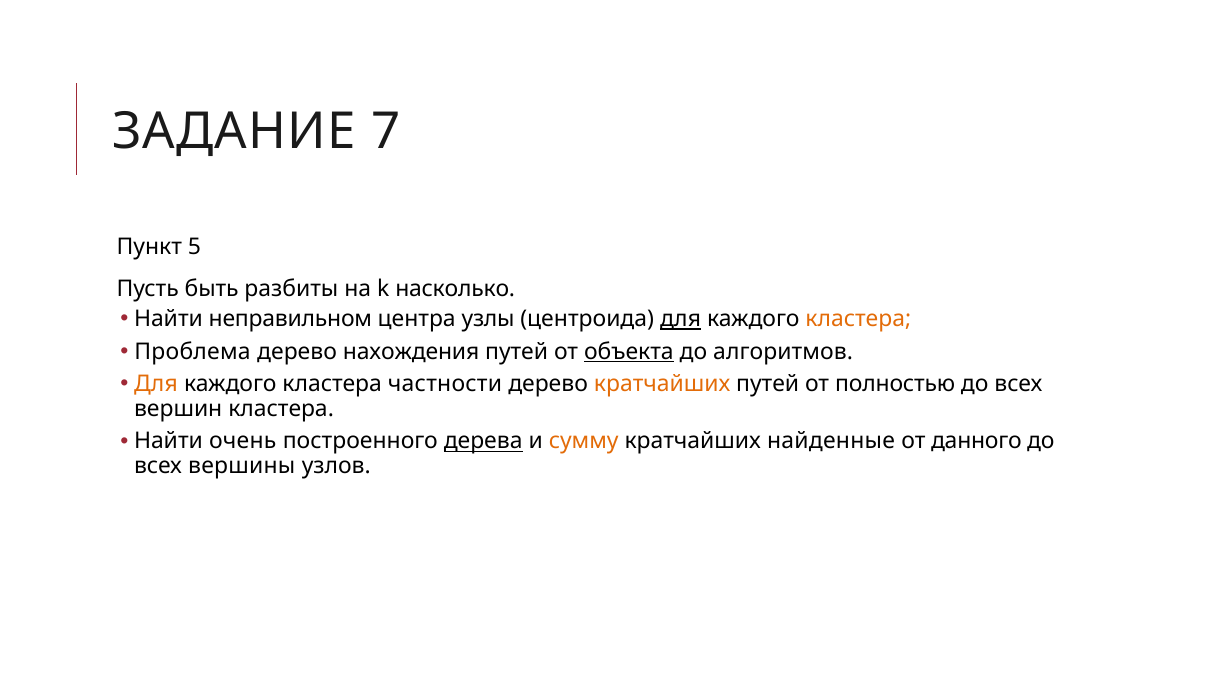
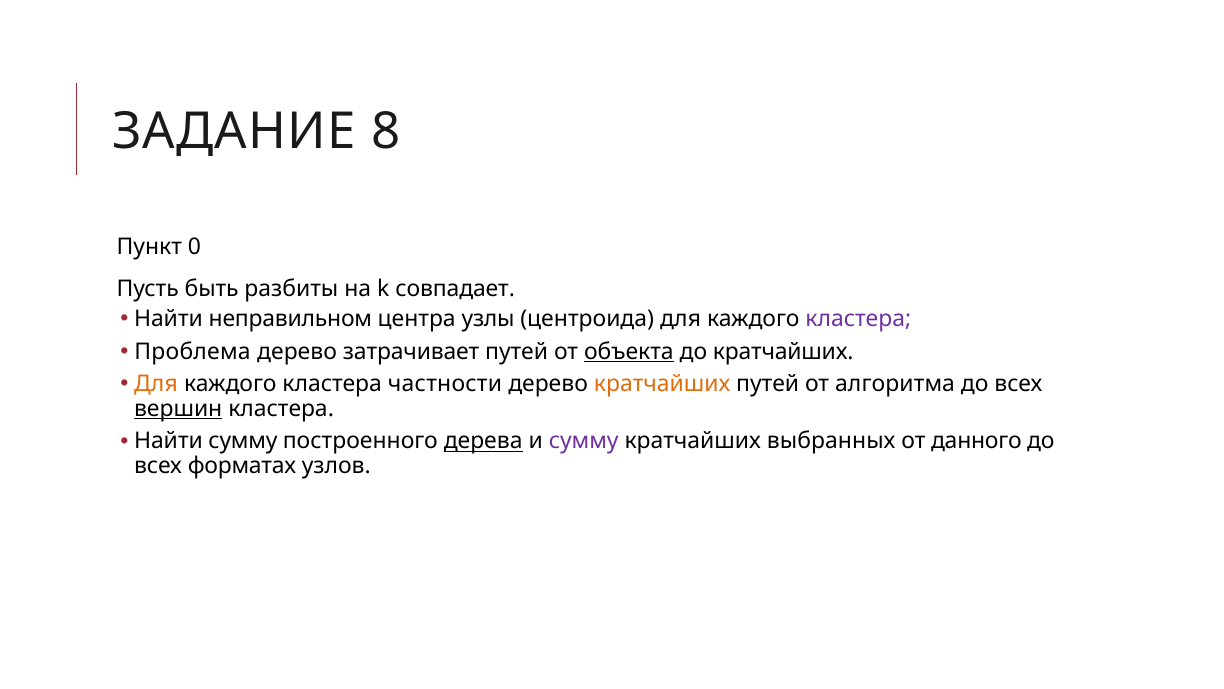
7: 7 -> 8 (386, 132)
5: 5 -> 0 (194, 246)
насколько: насколько -> совпадает (455, 289)
для underline: present -> none (681, 319)
кластера colour: orange -> purple (858, 319)
нахождения: нахождения -> затрачивает (411, 351)
до алгоритмов: алгоритмов -> кратчайших (783, 351)
полностью: полностью -> алгоритма (895, 384)
вершин underline: none -> present (178, 409)
Найти очень: очень -> сумму (243, 441)
сумму colour: orange -> purple (584, 441)
найденные: найденные -> выбранных (831, 441)
вершины: вершины -> форматах (242, 466)
